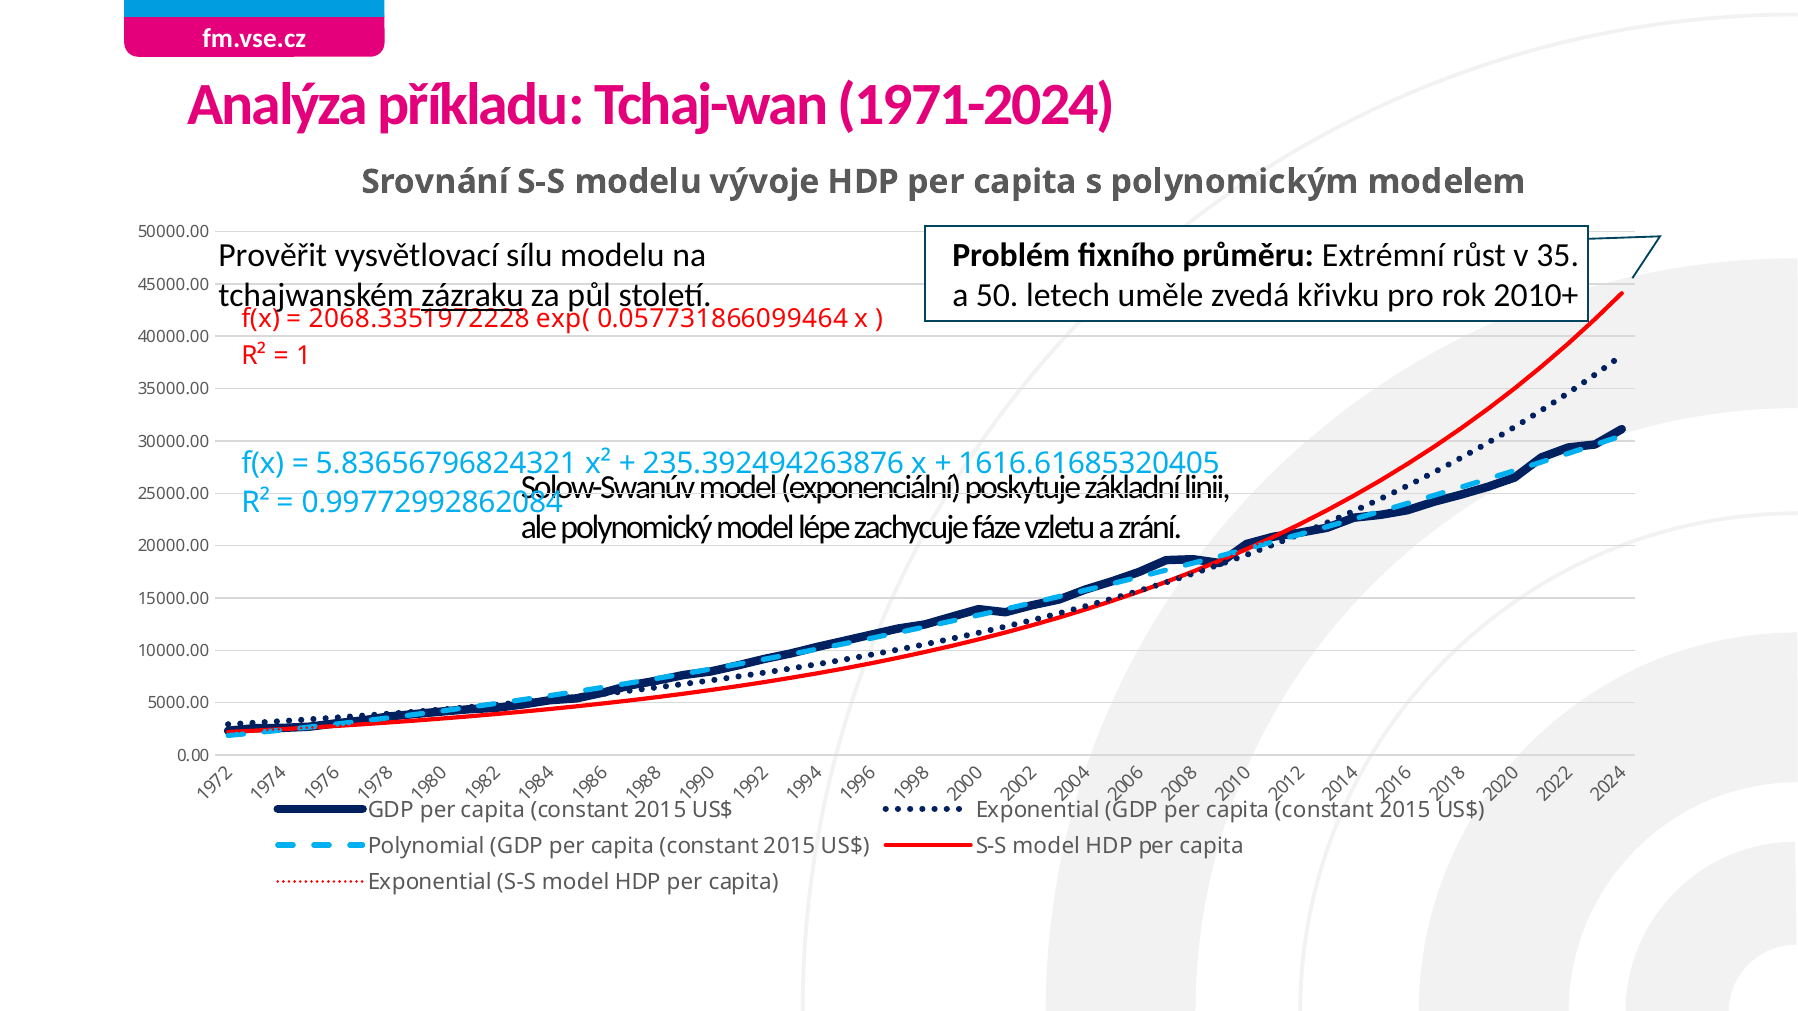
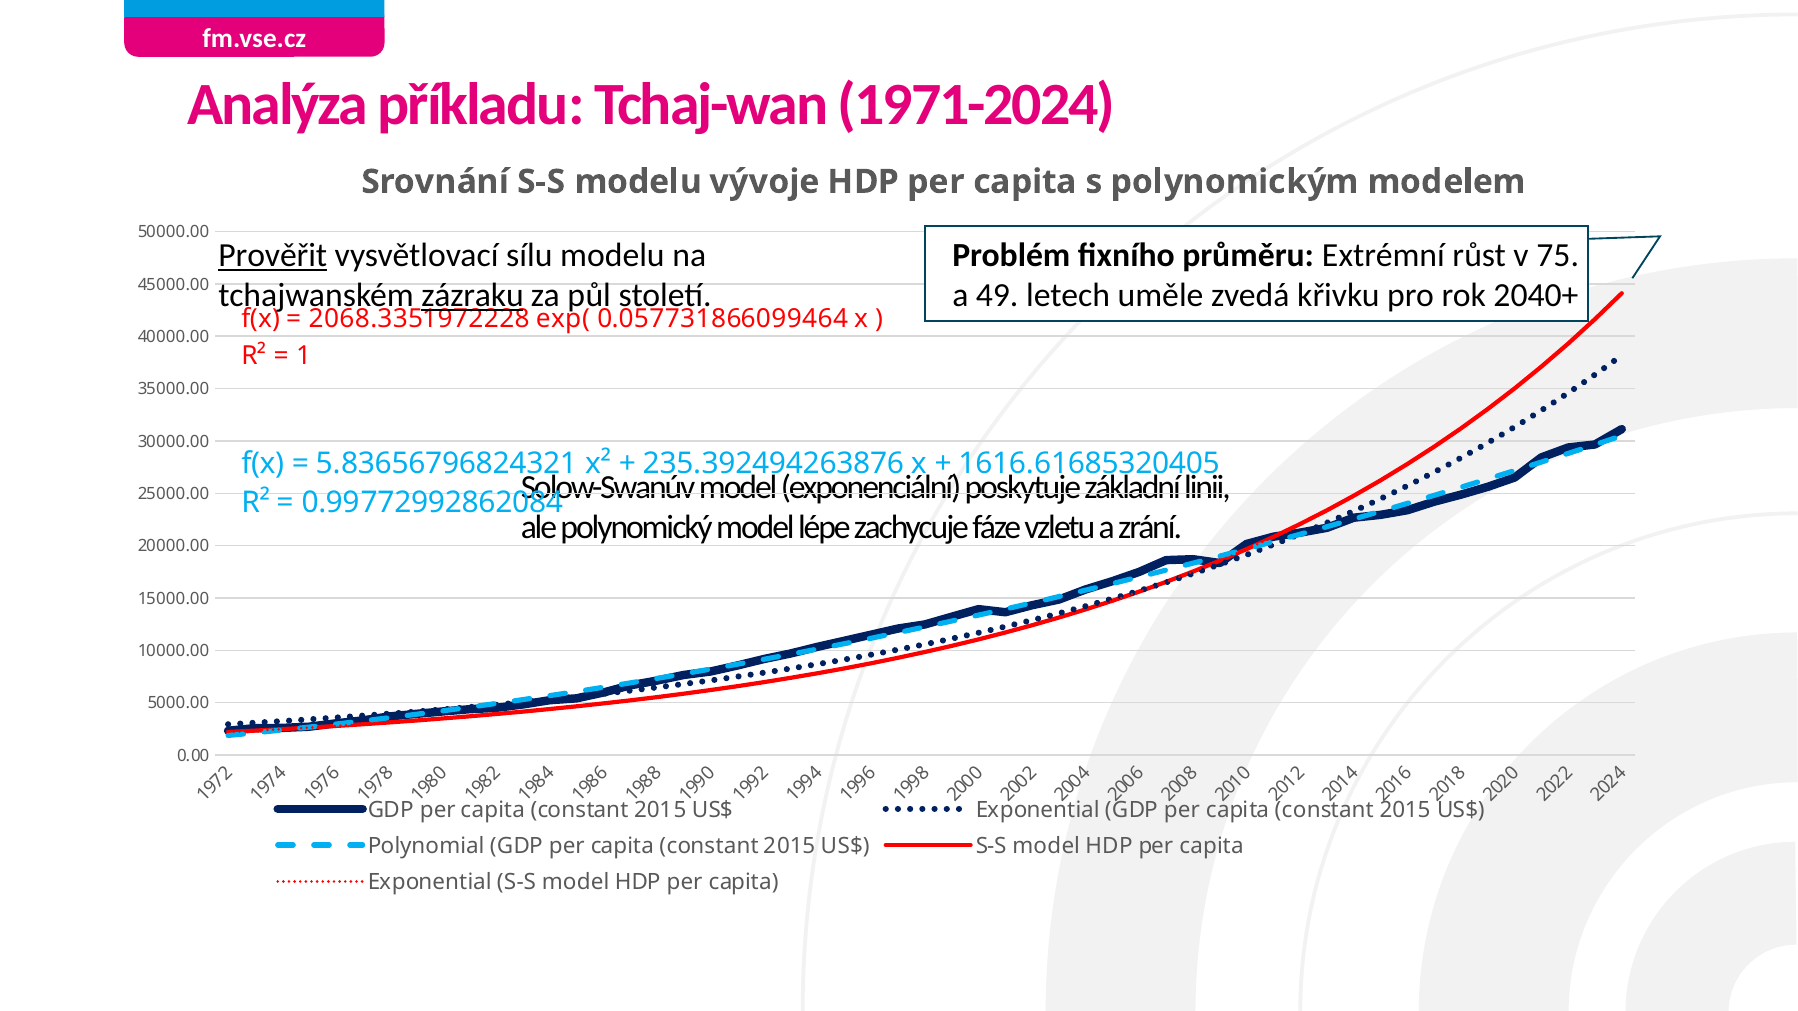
Prověřit underline: none -> present (273, 255)
35: 35 -> 75 (1558, 255)
50: 50 -> 49 (997, 296)
2010+: 2010+ -> 2040+ (1536, 296)
